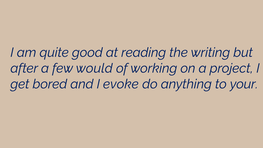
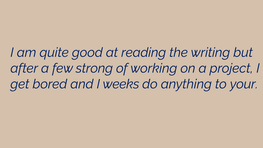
would: would -> strong (94, 68)
evoke: evoke -> weeks (121, 84)
